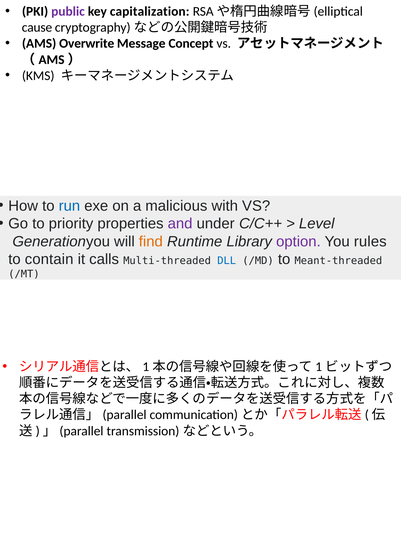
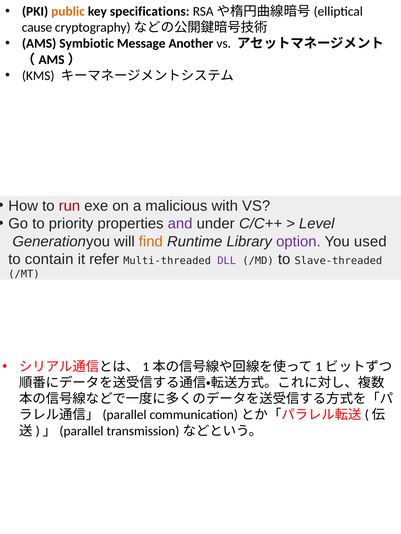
public colour: purple -> orange (68, 12)
capitalization: capitalization -> specifications (150, 12)
Overwrite: Overwrite -> Symbiotic (87, 44)
Concept: Concept -> Another (191, 44)
run colour: blue -> red (69, 206)
rules: rules -> used (370, 242)
calls: calls -> refer (104, 260)
DLL colour: blue -> purple (227, 261)
Meant-threaded: Meant-threaded -> Slave-threaded (338, 261)
